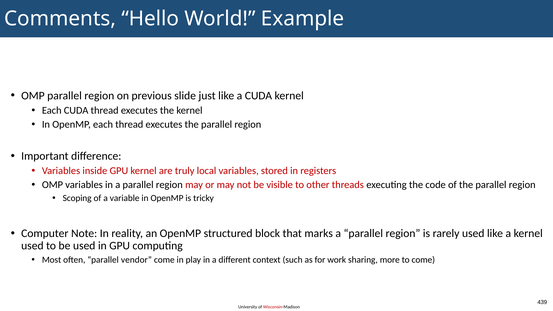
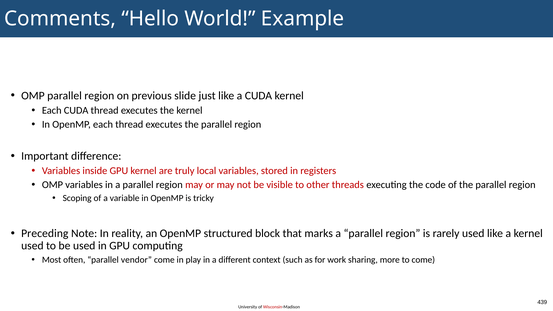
Computer: Computer -> Preceding (45, 233)
